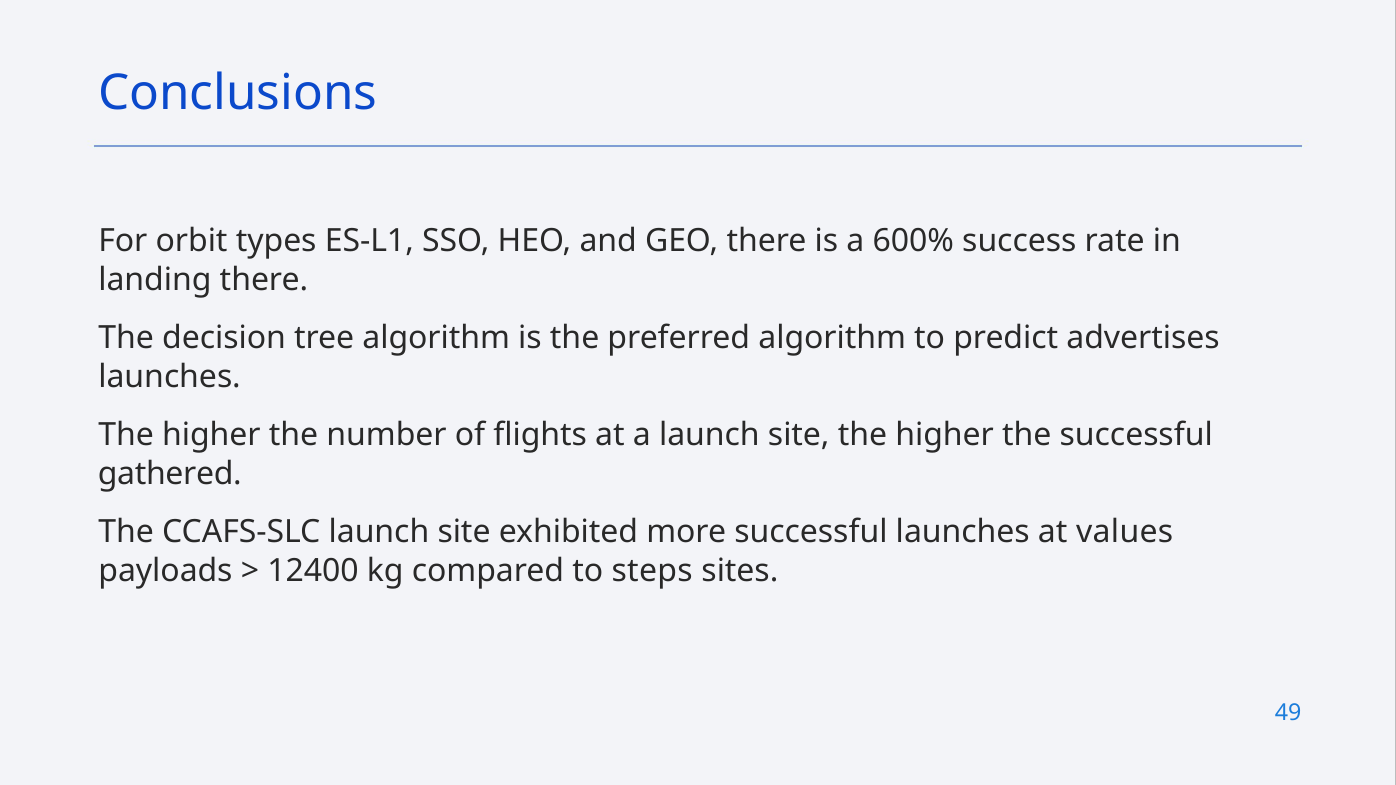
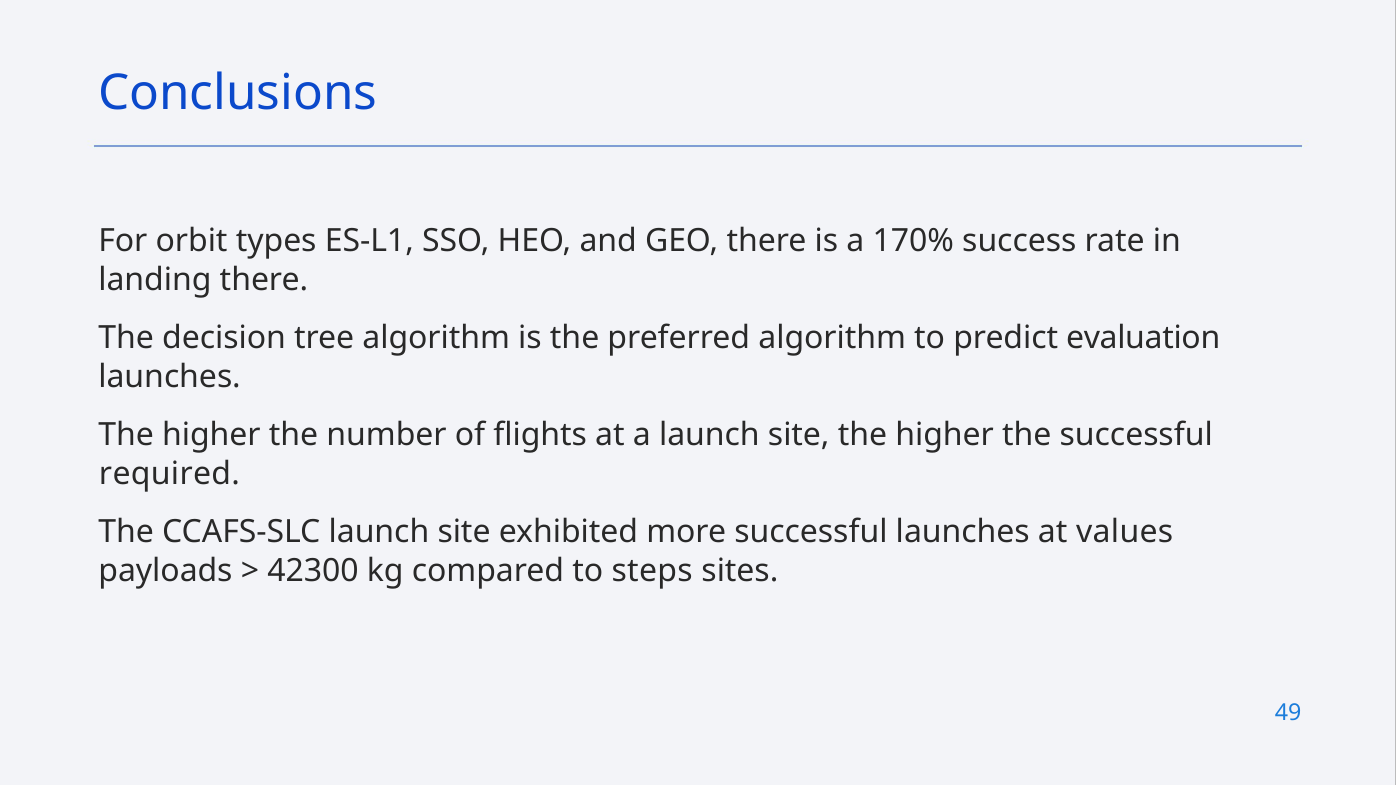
600%: 600% -> 170% (913, 241)
advertises: advertises -> evaluation (1143, 338)
gathered: gathered -> required (169, 474)
12400: 12400 -> 42300 (313, 571)
